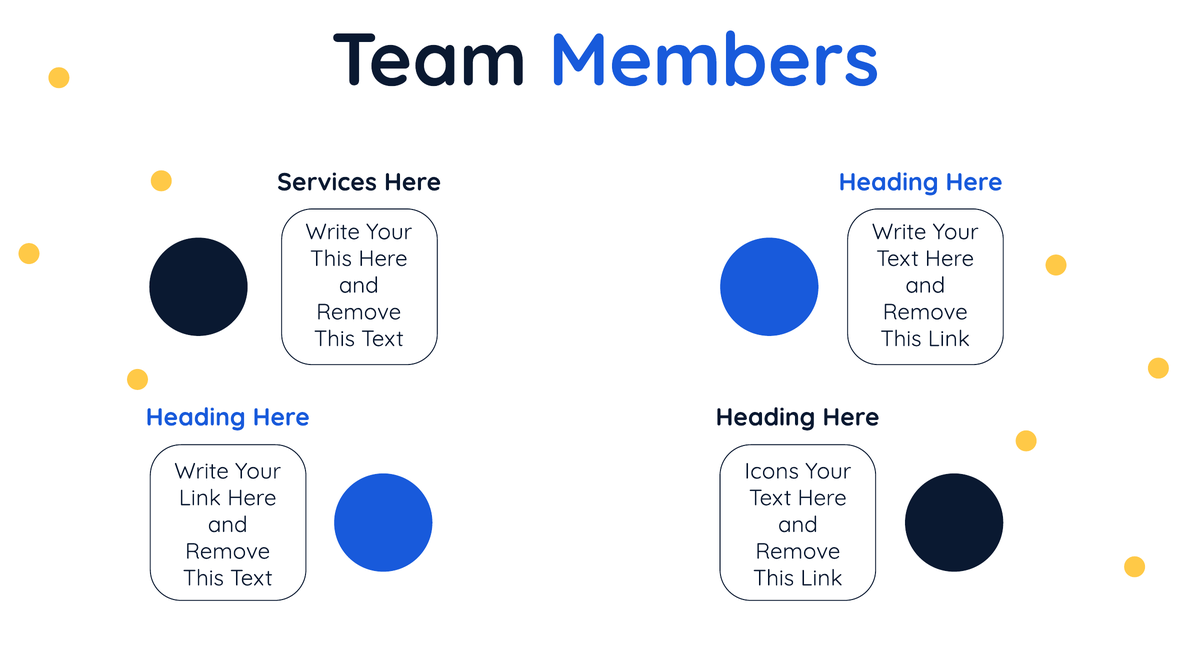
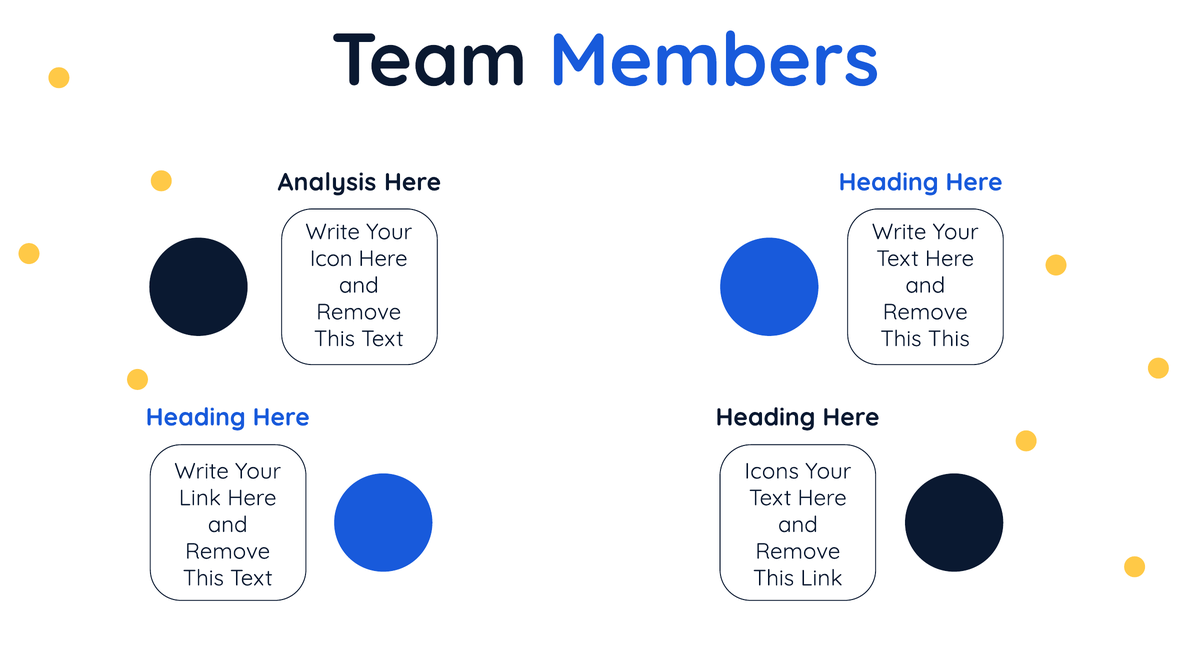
Services: Services -> Analysis (327, 182)
This: This -> Icon (331, 259)
Link: Link -> This (949, 339)
